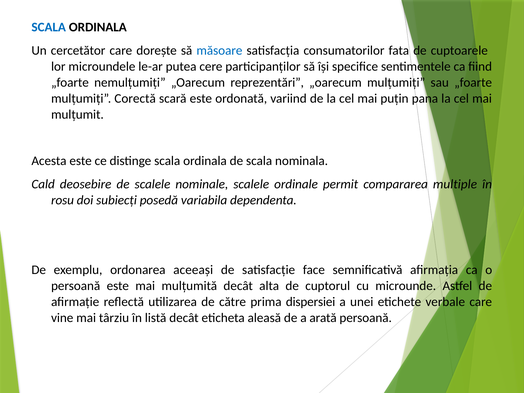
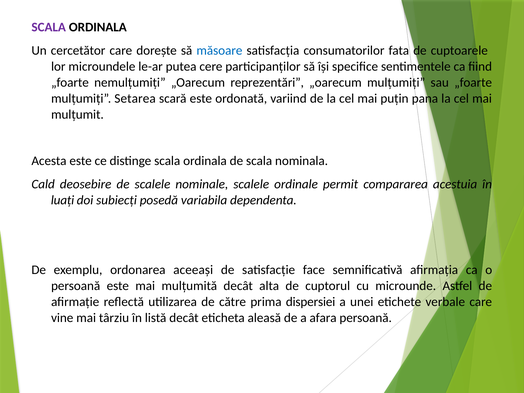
SCALA colour: blue -> purple (49, 27)
Corectă: Corectă -> Setarea (135, 98)
multiple: multiple -> acestuia (455, 184)
rosu: rosu -> luați (63, 200)
arată: arată -> afara (323, 318)
